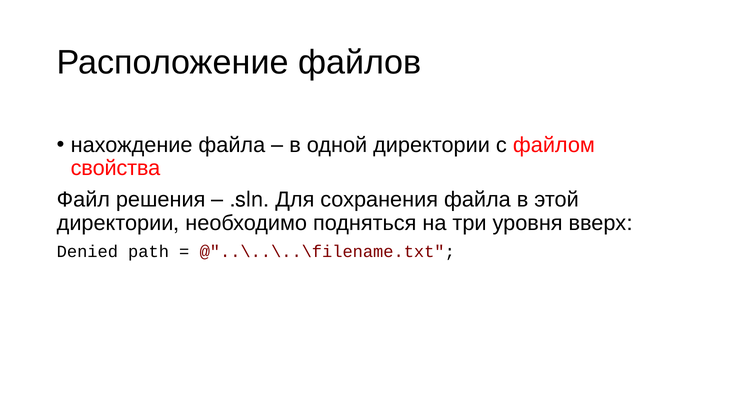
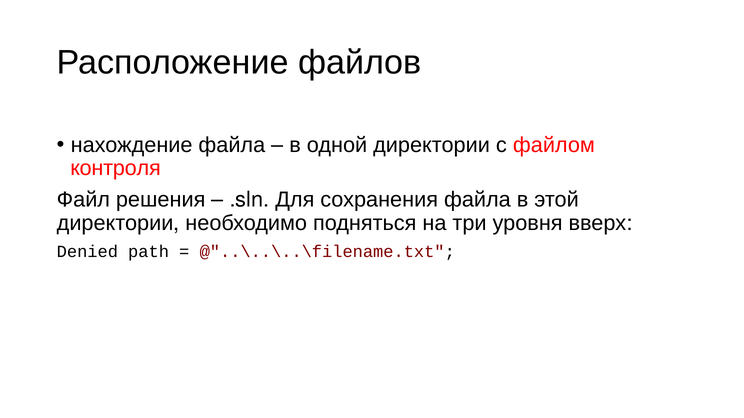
свойства: свойства -> контроля (116, 169)
